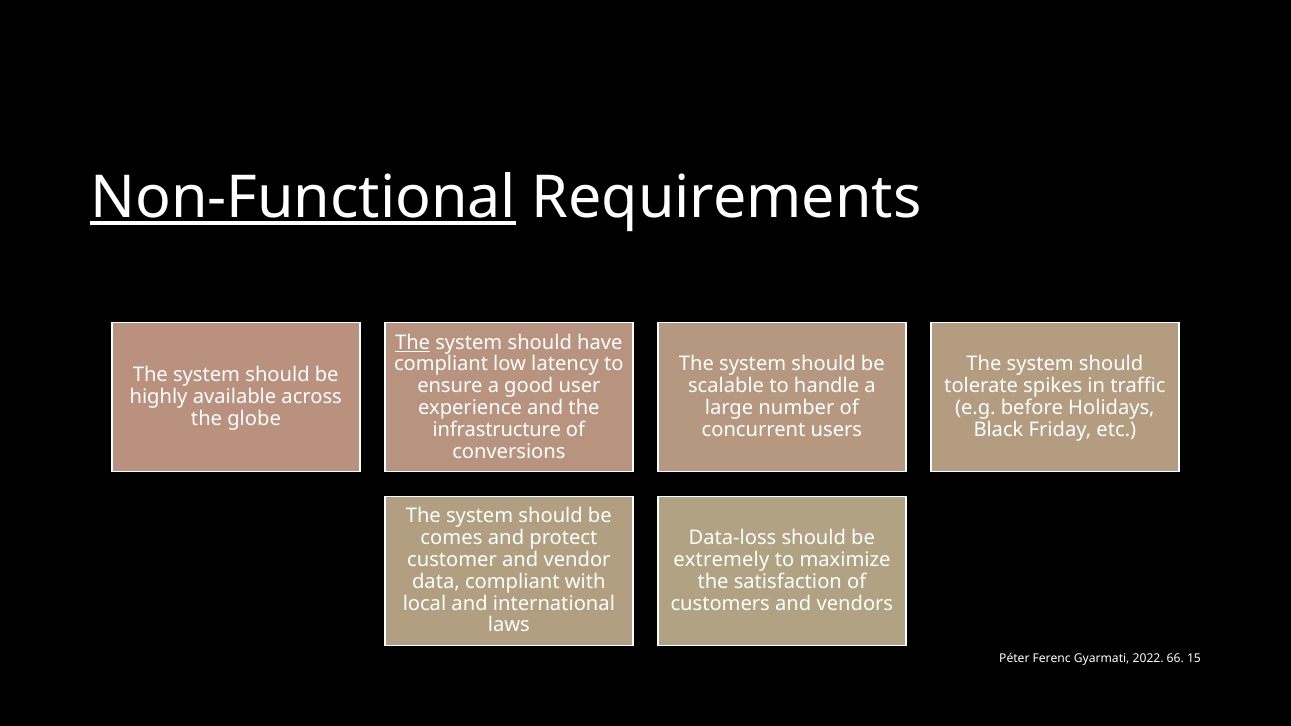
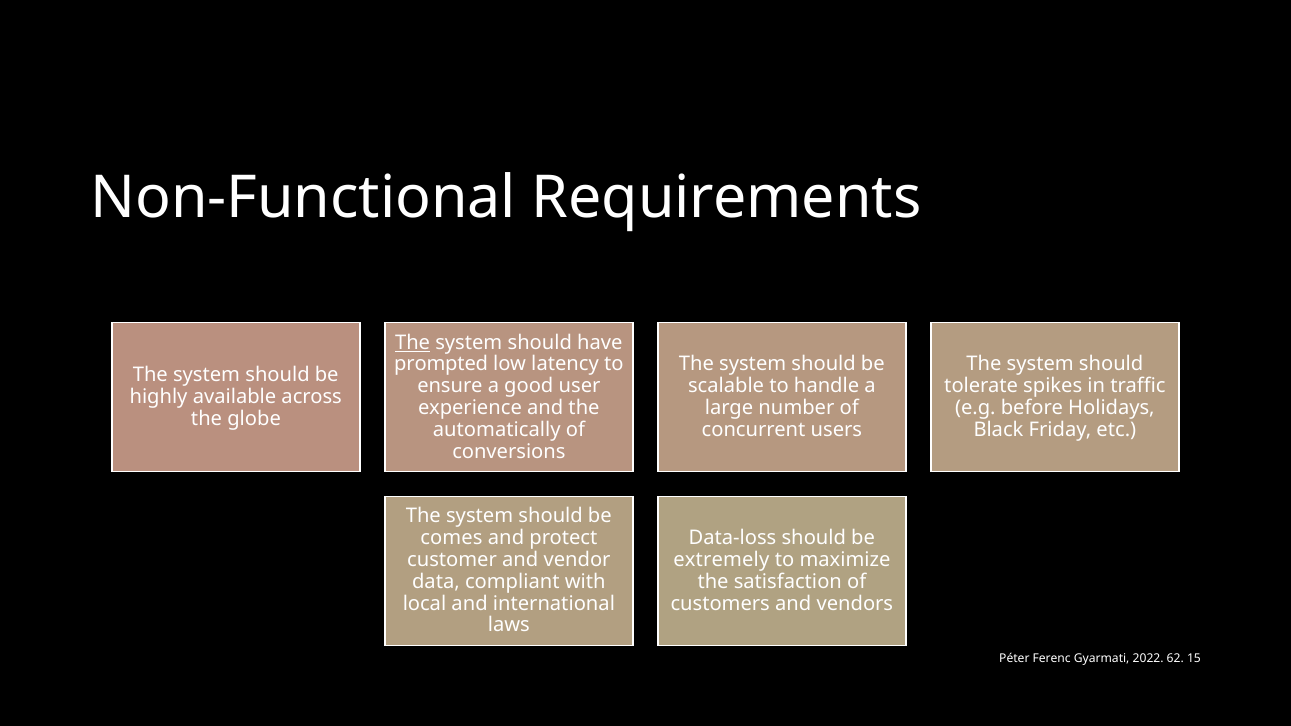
Non-Functional underline: present -> none (303, 198)
compliant: compliant -> prompted (441, 364)
infrastructure: infrastructure -> automatically (497, 430)
66: 66 -> 62 (1175, 658)
